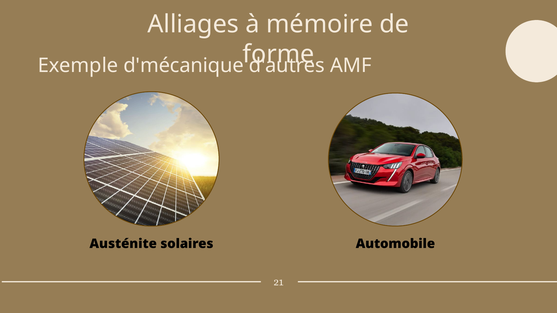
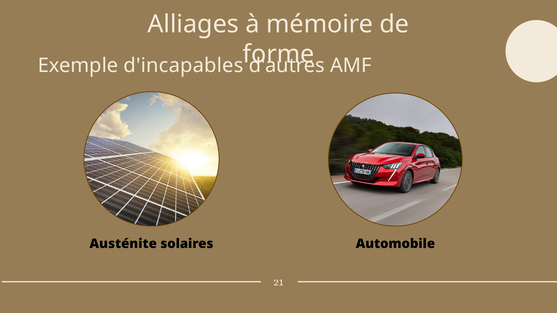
d'mécanique: d'mécanique -> d'incapables (183, 66)
